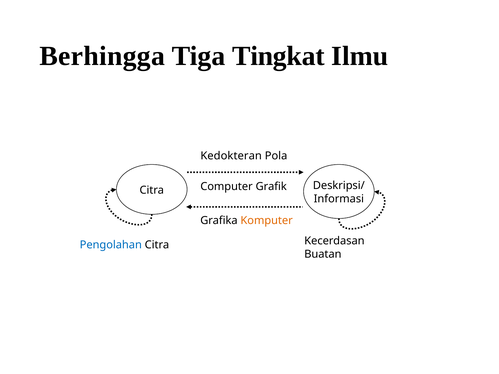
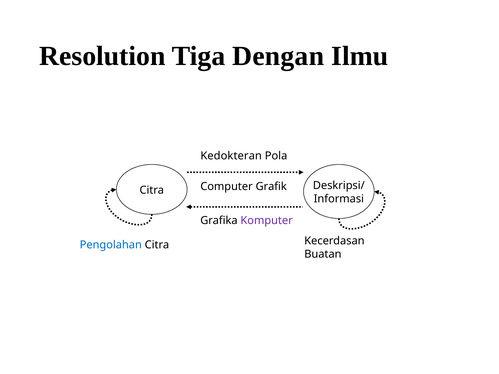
Berhingga: Berhingga -> Resolution (102, 56)
Tingkat: Tingkat -> Dengan (278, 56)
Komputer colour: orange -> purple (267, 221)
